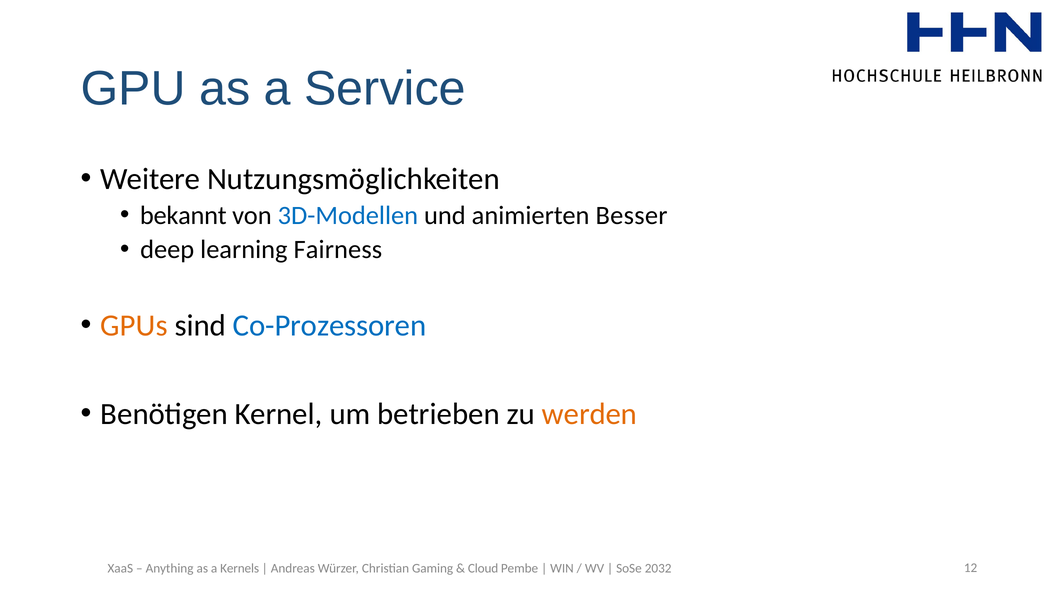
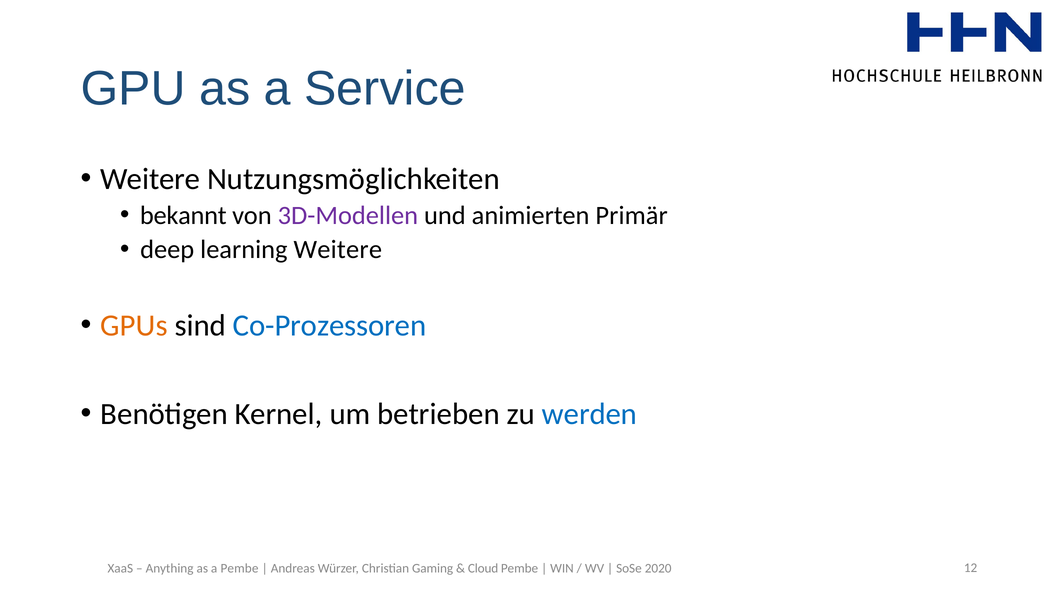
3D-Modellen colour: blue -> purple (348, 215)
Besser: Besser -> Primär (632, 215)
learning Fairness: Fairness -> Weitere (338, 249)
werden colour: orange -> blue (590, 414)
a Kernels: Kernels -> Pembe (239, 568)
2032: 2032 -> 2020 (658, 568)
